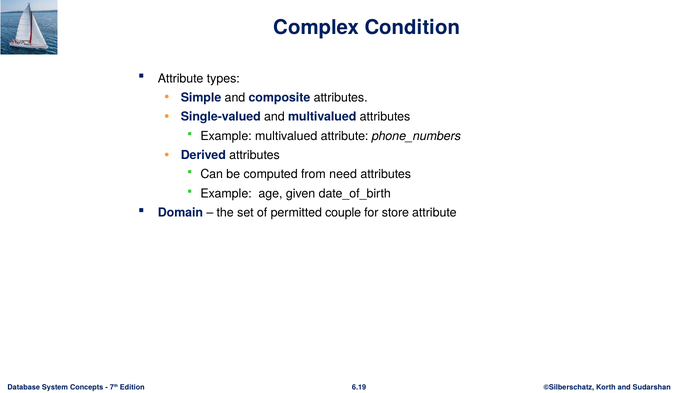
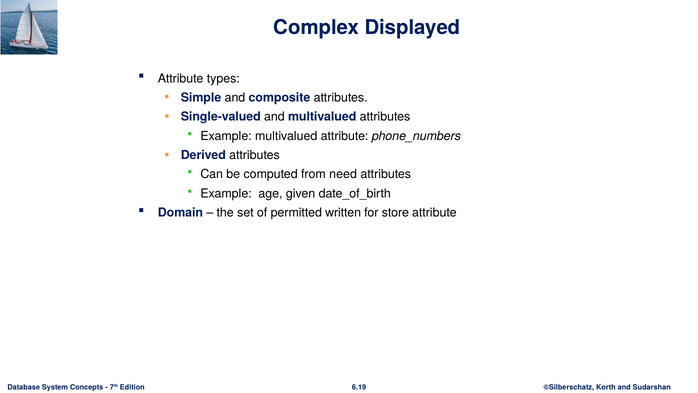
Condition: Condition -> Displayed (412, 27)
couple: couple -> written (343, 212)
